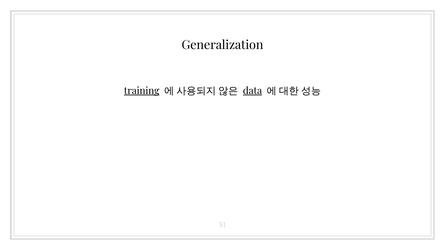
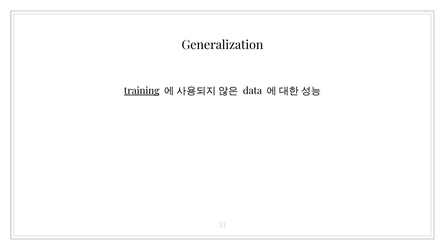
data underline: present -> none (253, 91)
